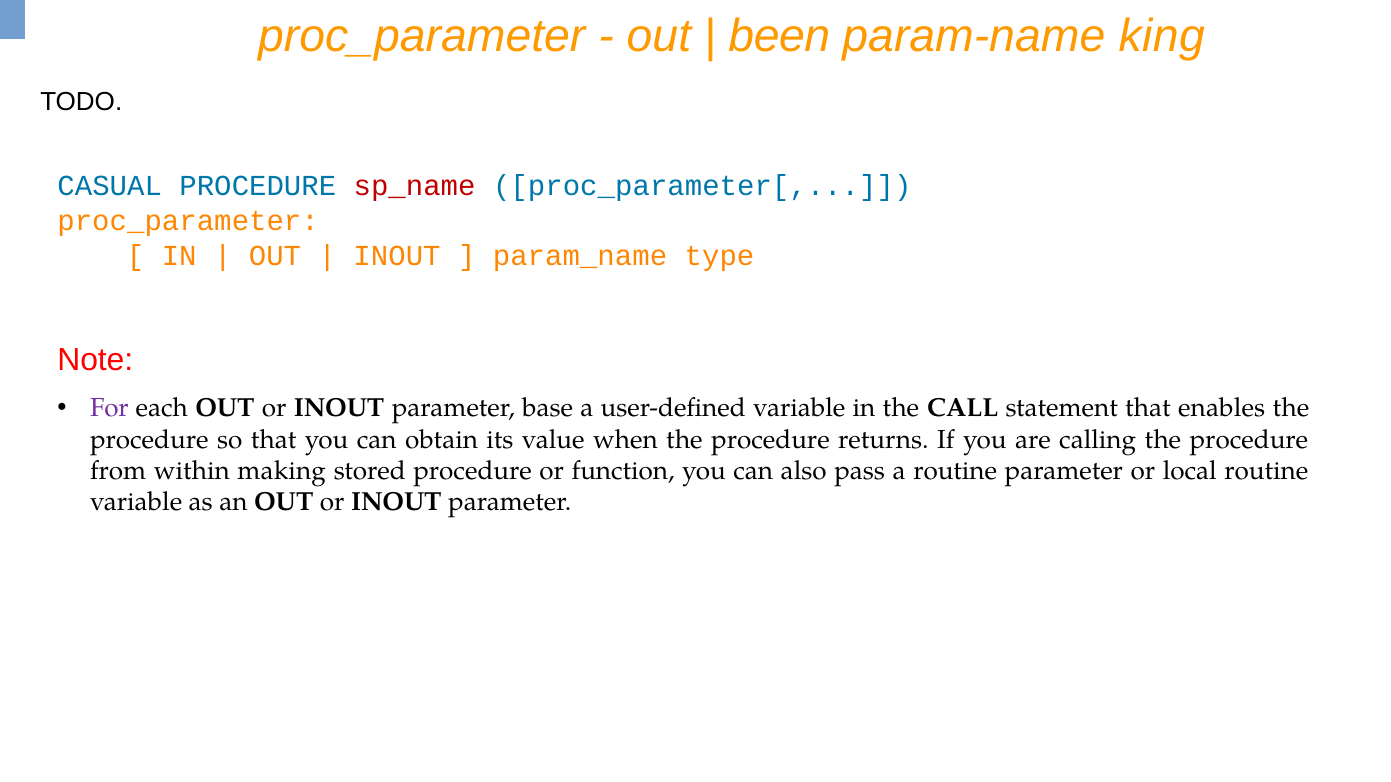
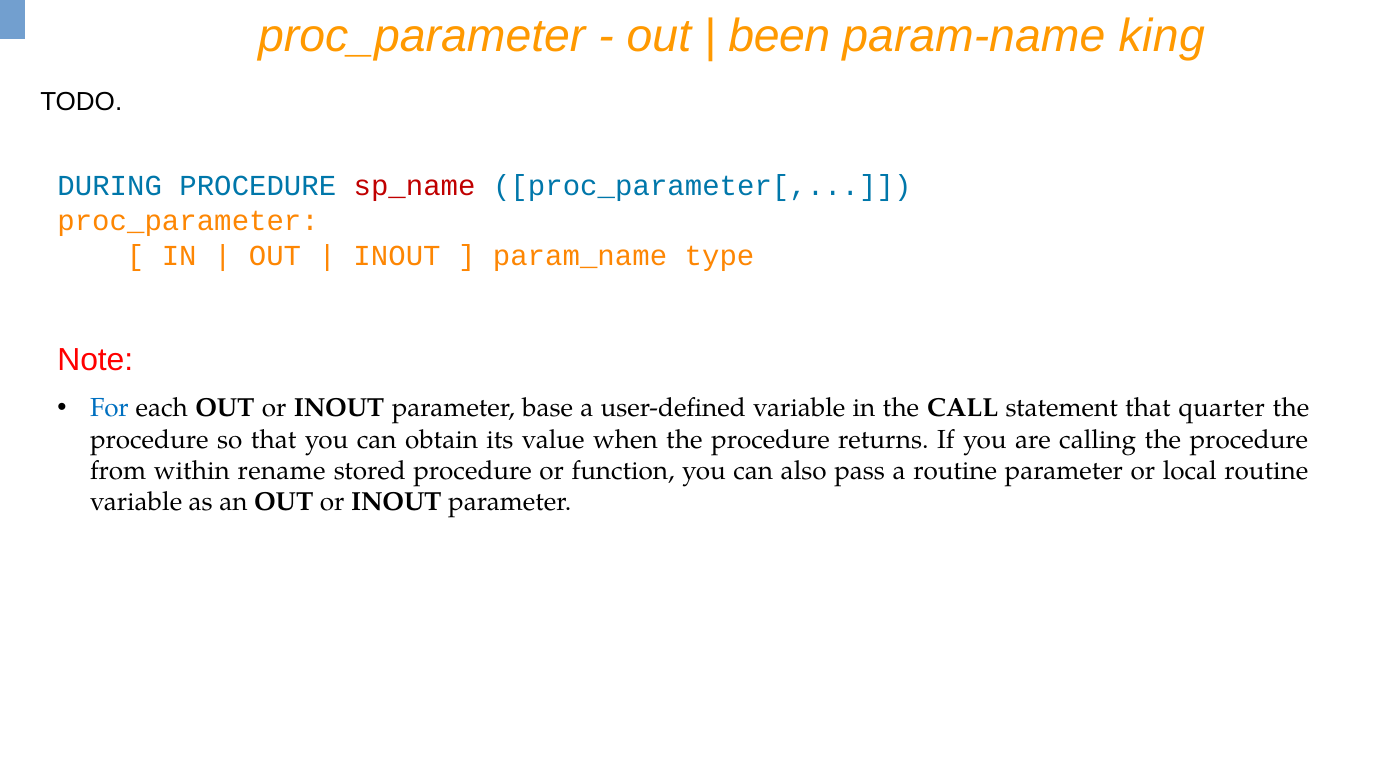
CASUAL: CASUAL -> DURING (110, 186)
For colour: purple -> blue (109, 408)
enables: enables -> quarter (1222, 408)
making: making -> rename (282, 471)
